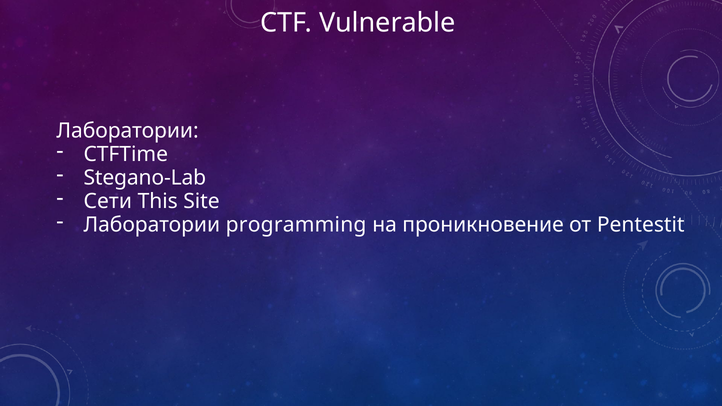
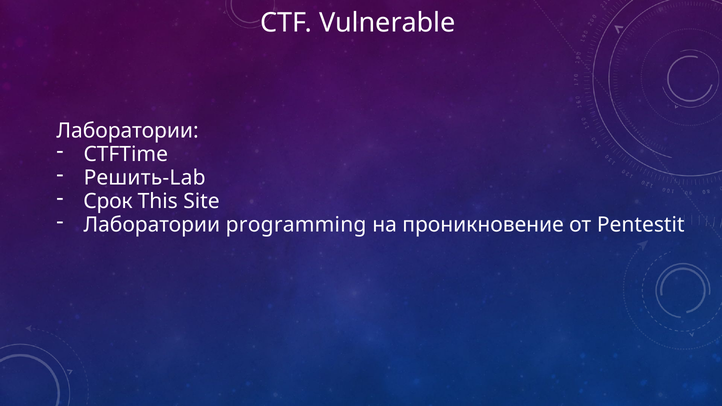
Stegano-Lab: Stegano-Lab -> Решить-Lab (145, 178)
Сети: Сети -> Срок (108, 201)
